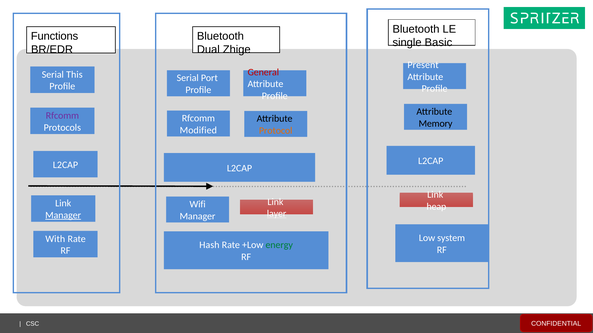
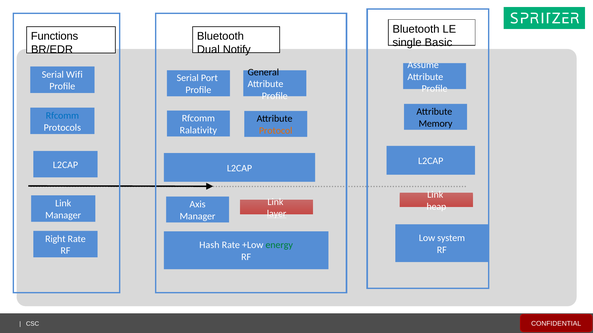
Zhige: Zhige -> Notify (237, 50)
Present: Present -> Assume (423, 65)
General colour: red -> black (263, 72)
This: This -> Wifi (74, 75)
Rfcomm colour: purple -> blue (62, 116)
Modified: Modified -> Ralativity (198, 130)
Wifi: Wifi -> Axis (198, 205)
Manager underline: present -> none (63, 215)
With: With -> Right (55, 239)
